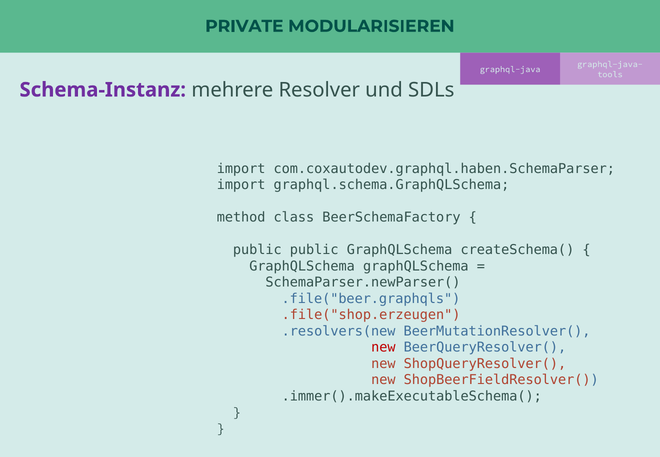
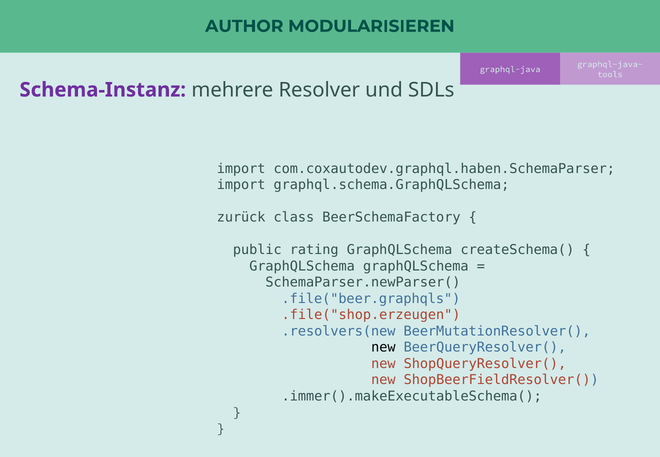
PRIVATE: PRIVATE -> AUTHOR (244, 26)
method: method -> zurück (241, 217)
public public: public -> rating (314, 250)
new colour: red -> black (383, 347)
